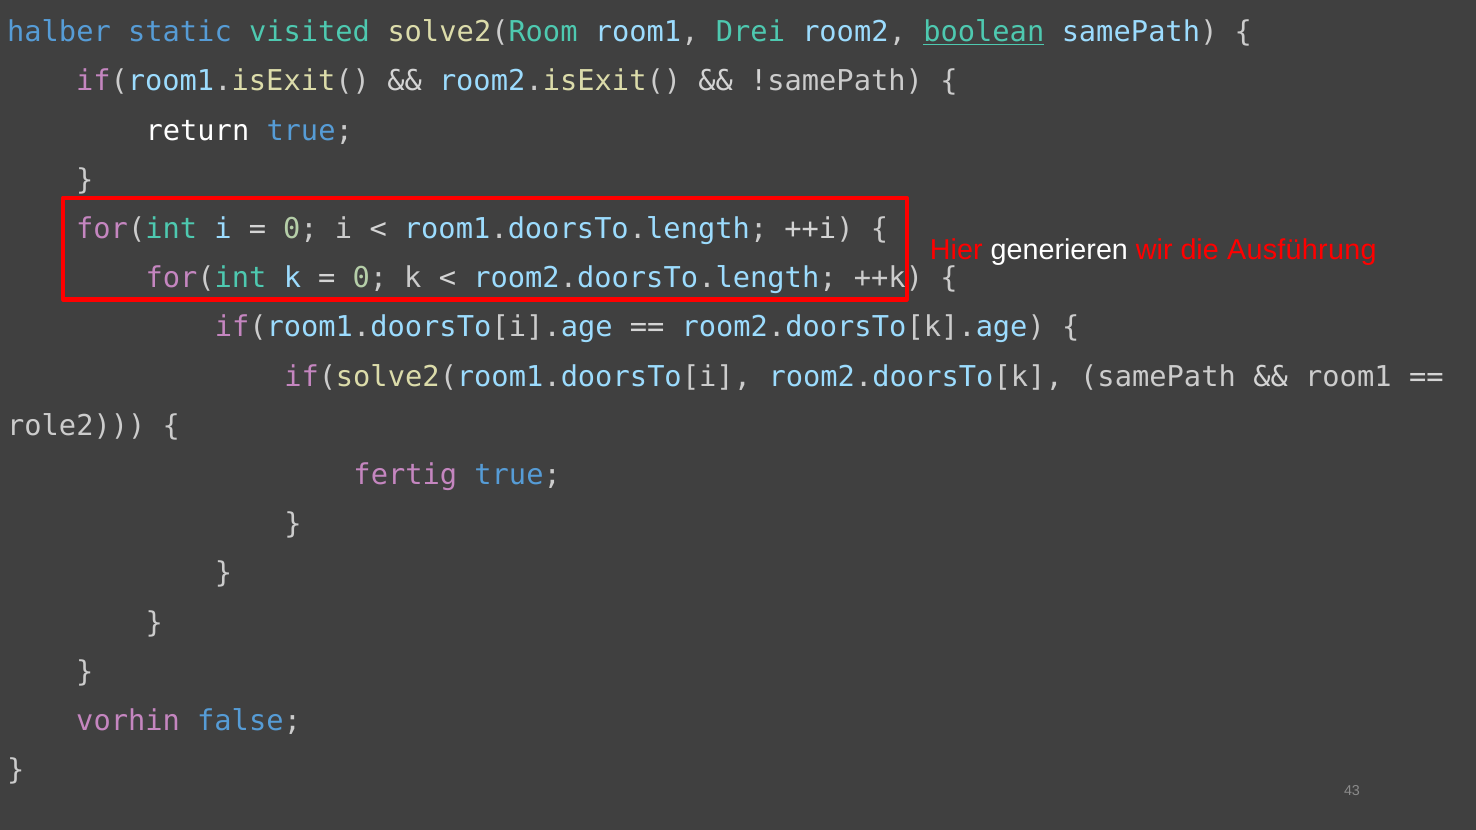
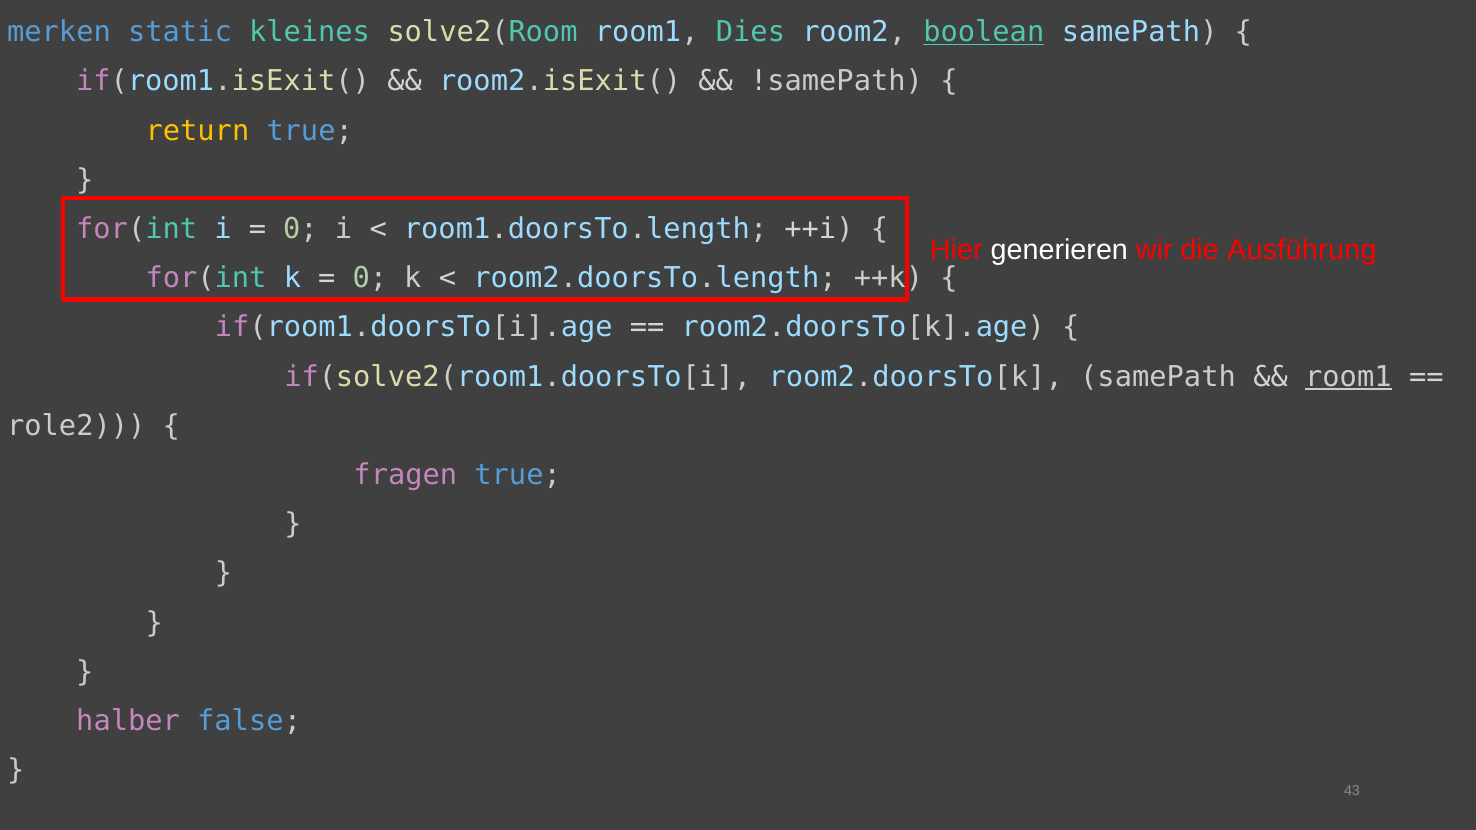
halber: halber -> merken (59, 32)
visited: visited -> kleines (310, 32)
Drei: Drei -> Dies (750, 32)
return colour: white -> yellow (197, 131)
room1 underline: none -> present (1348, 377)
fertig: fertig -> fragen (405, 475)
vorhin: vorhin -> halber (128, 721)
